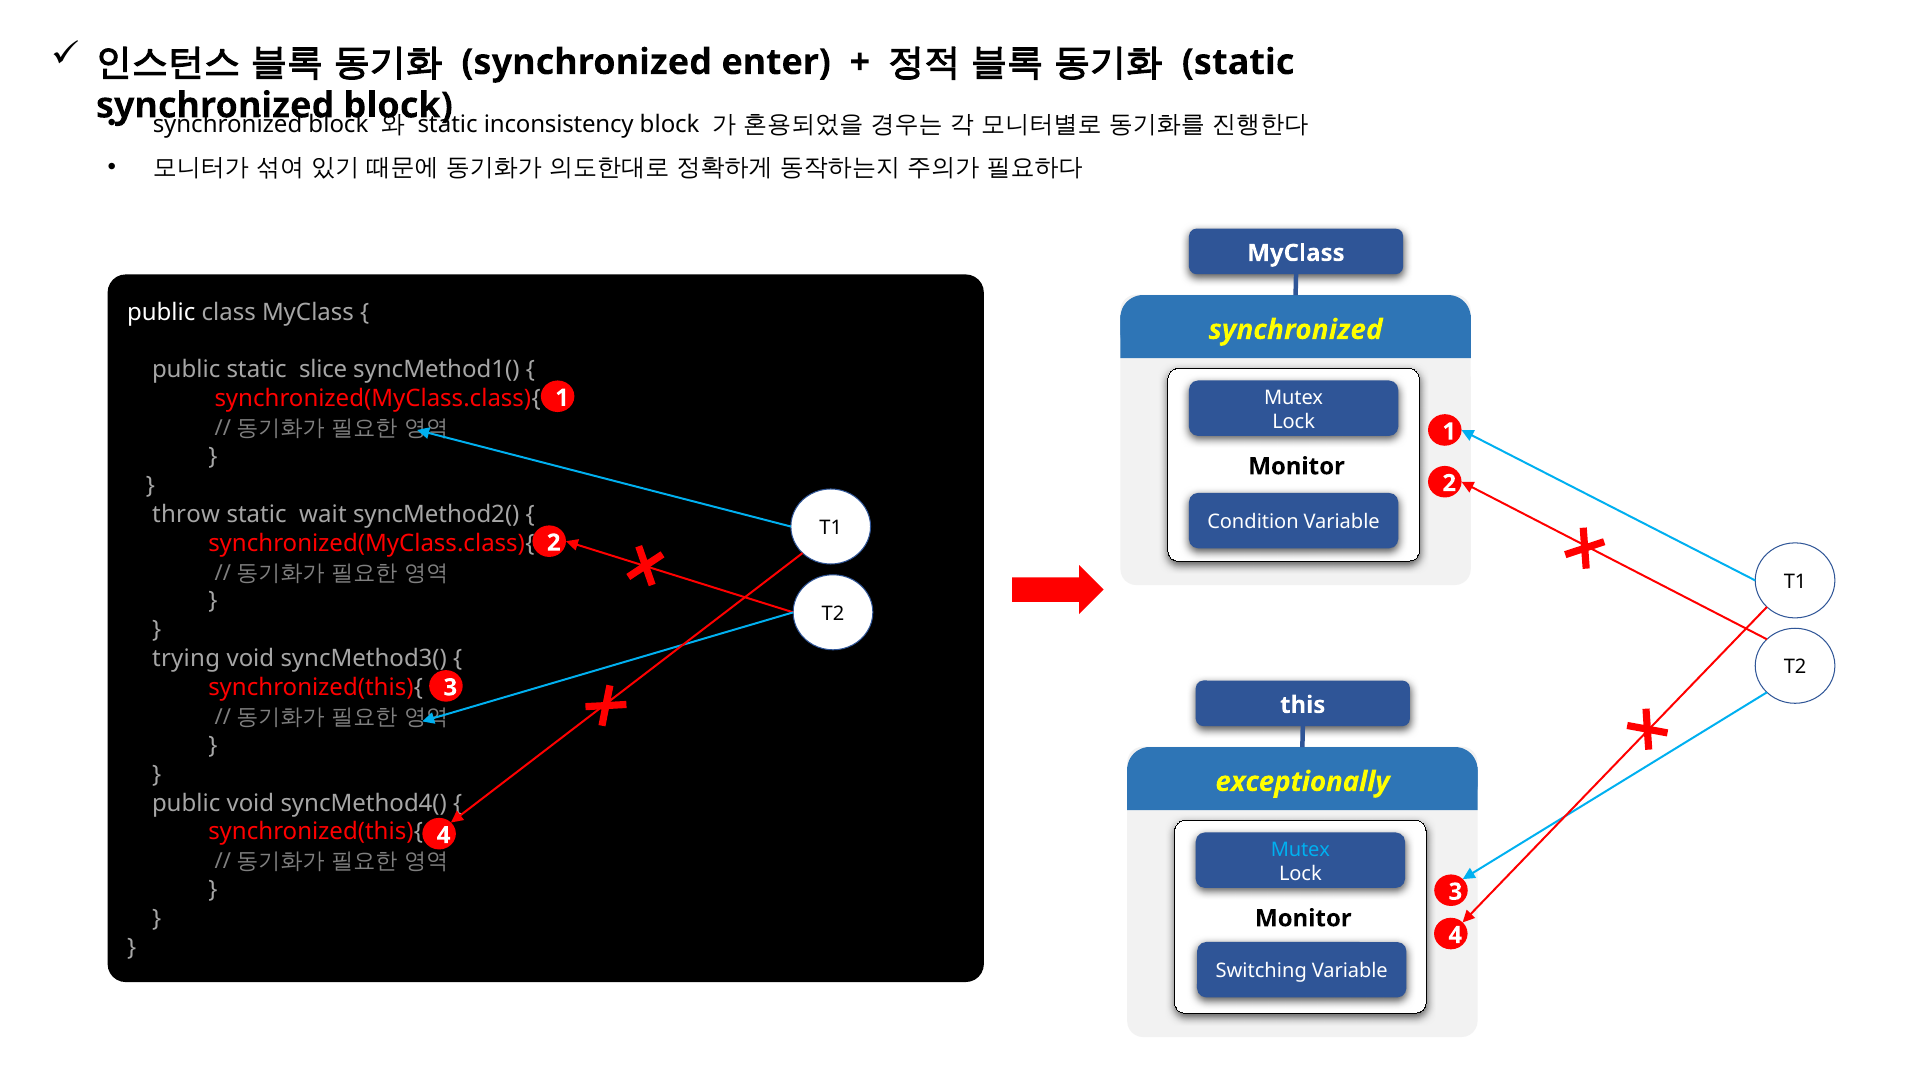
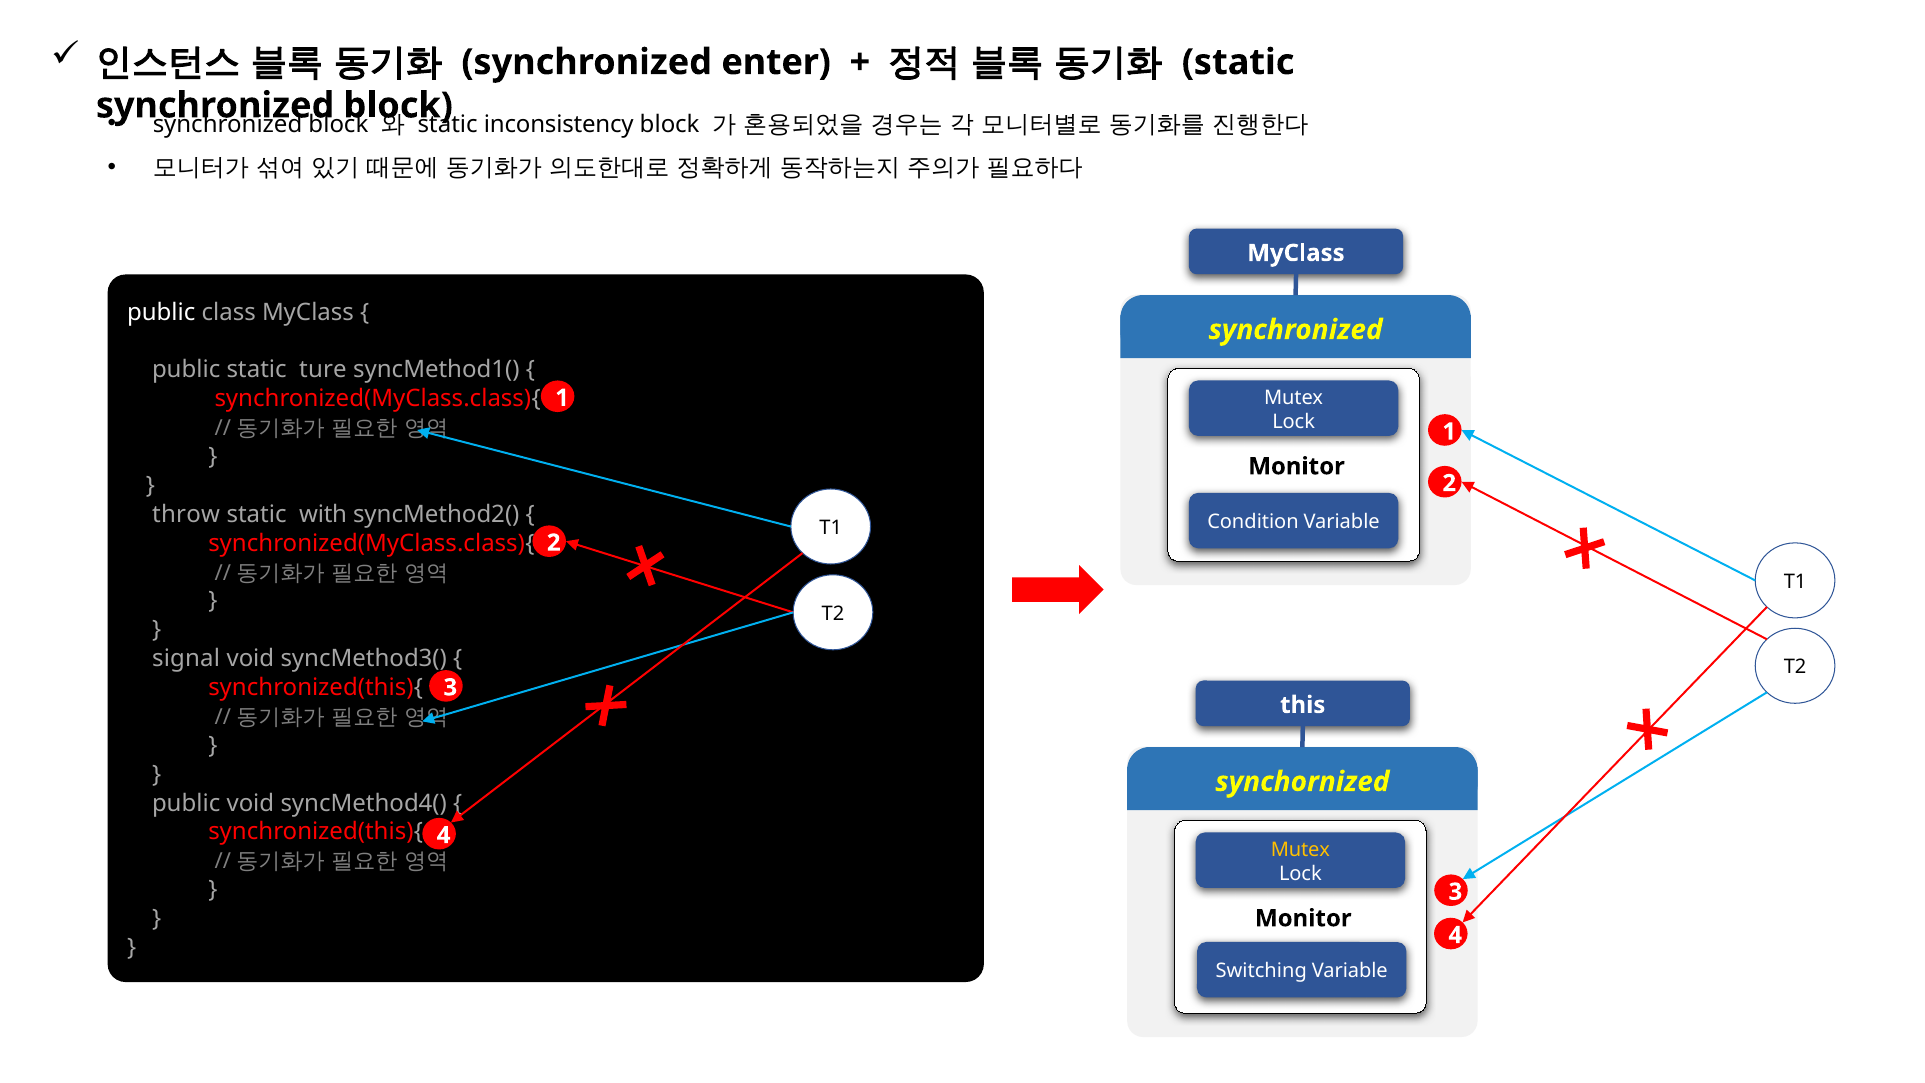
slice: slice -> ture (323, 370)
wait: wait -> with (323, 514)
trying: trying -> signal (186, 659)
exceptionally: exceptionally -> synchornized (1302, 782)
Mutex colour: light blue -> yellow (1300, 849)
